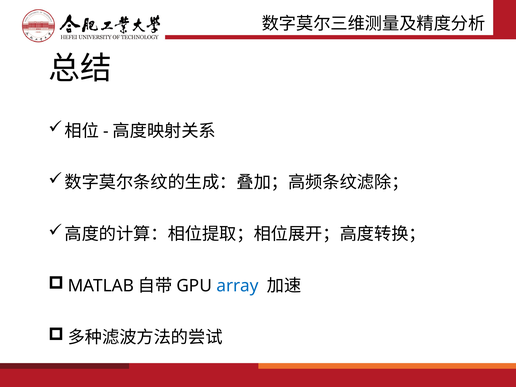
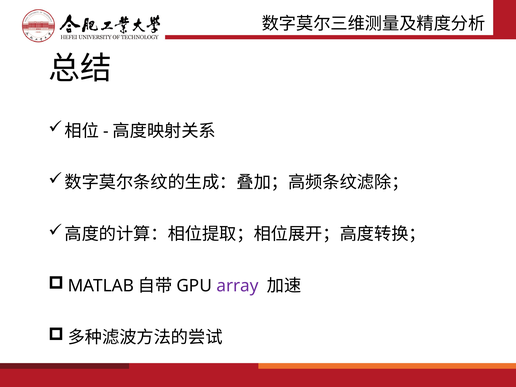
array colour: blue -> purple (237, 286)
